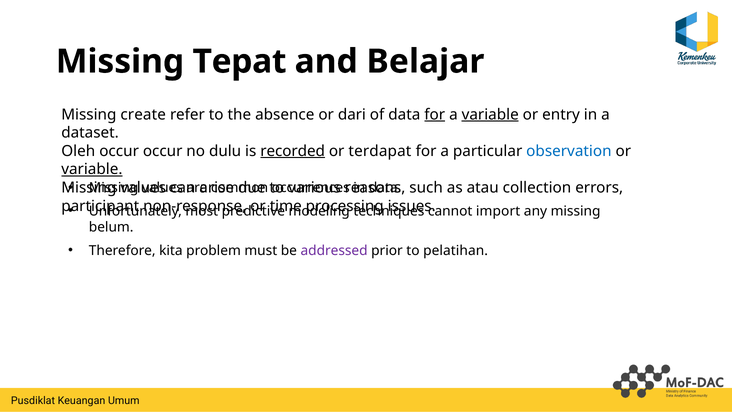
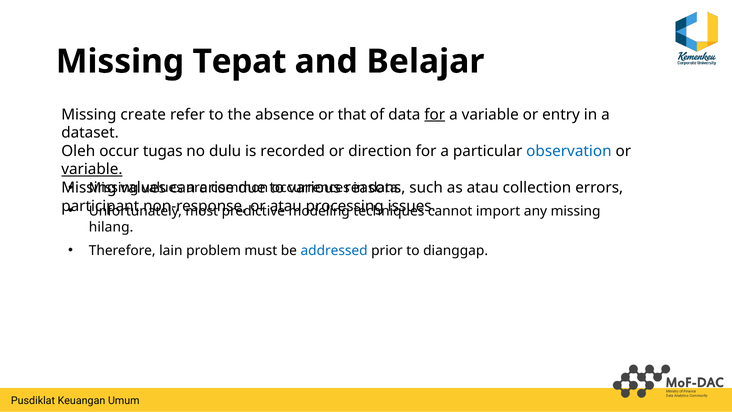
dari: dari -> that (352, 114)
variable underline: present -> none (490, 114)
occur occur: occur -> tugas (163, 151)
recorded underline: present -> none (293, 151)
terdapat: terdapat -> direction (380, 151)
time: time -> atau (286, 206)
belum: belum -> hilang (111, 227)
kita: kita -> lain (171, 250)
addressed colour: purple -> blue (334, 250)
pelatihan: pelatihan -> dianggap (456, 250)
